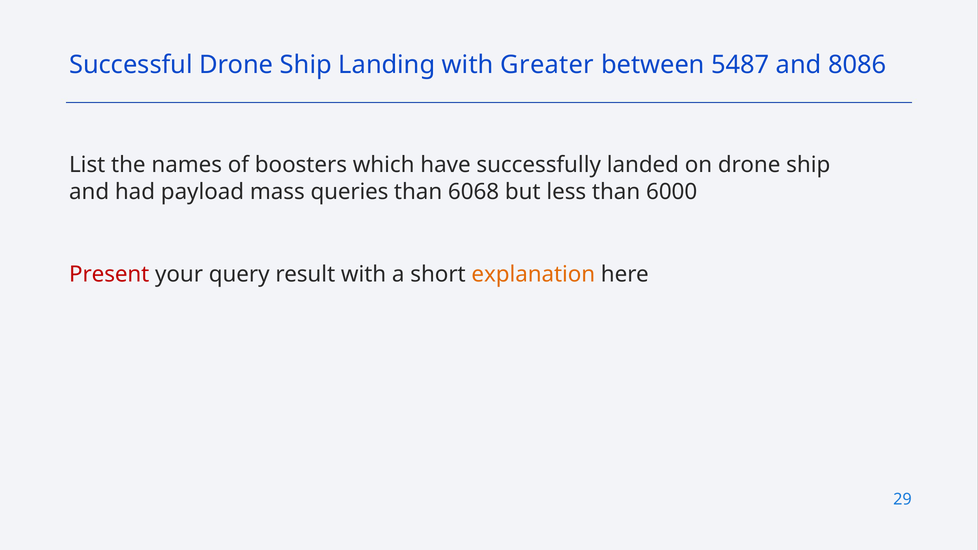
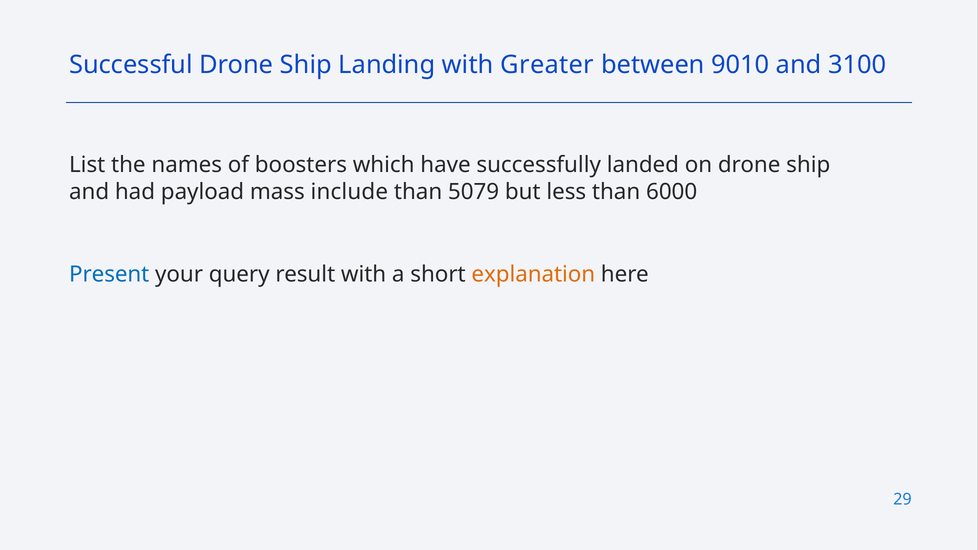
5487: 5487 -> 9010 (740, 65)
8086: 8086 -> 3100 (857, 65)
queries: queries -> include (349, 192)
6068: 6068 -> 5079 (474, 192)
Present colour: red -> blue (109, 274)
